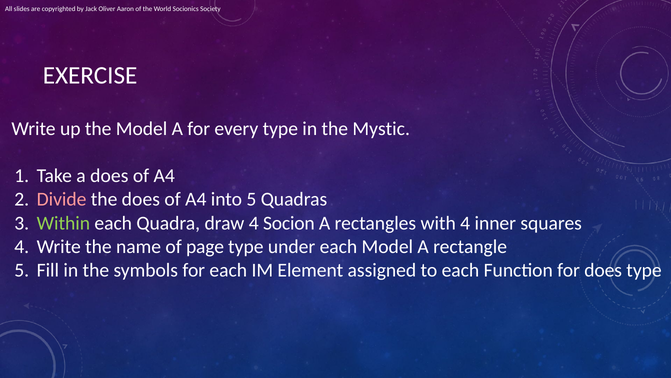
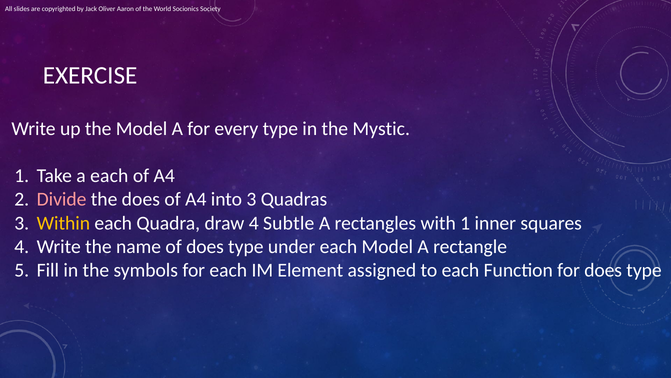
a does: does -> each (109, 176)
into 5: 5 -> 3 (251, 199)
Within colour: light green -> yellow (63, 223)
Socion: Socion -> Subtle (289, 223)
with 4: 4 -> 1 (465, 223)
of page: page -> does (205, 246)
